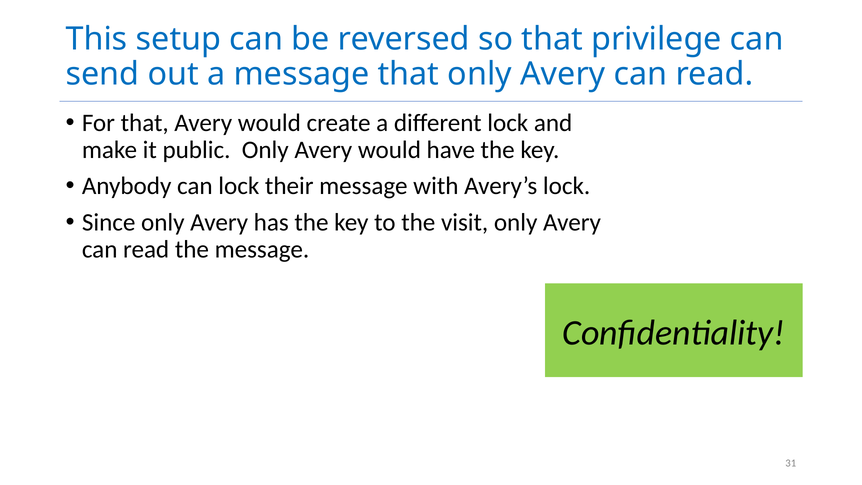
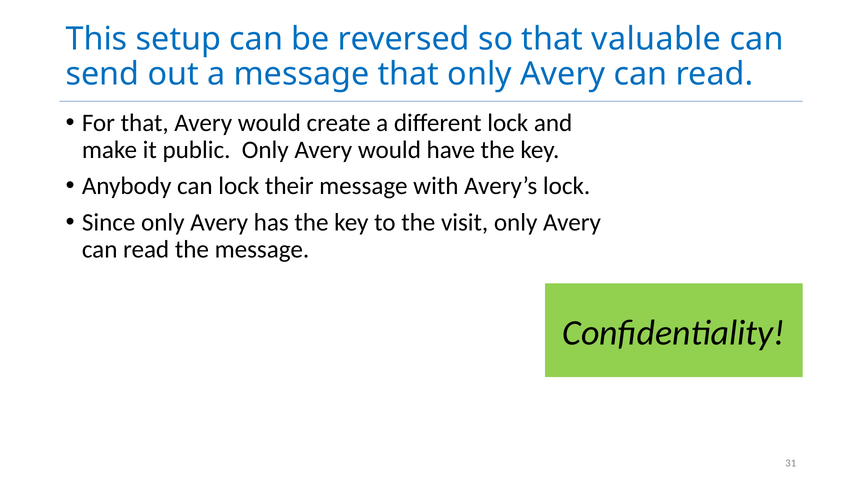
privilege: privilege -> valuable (656, 39)
